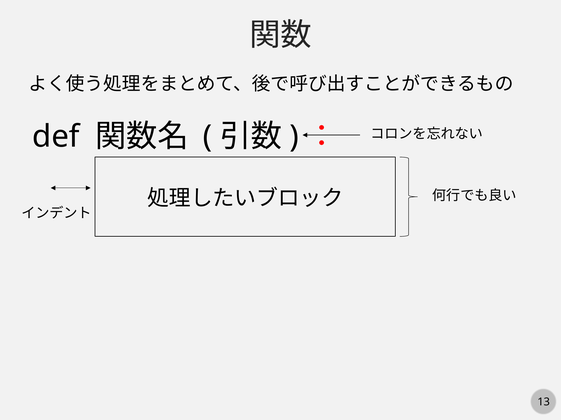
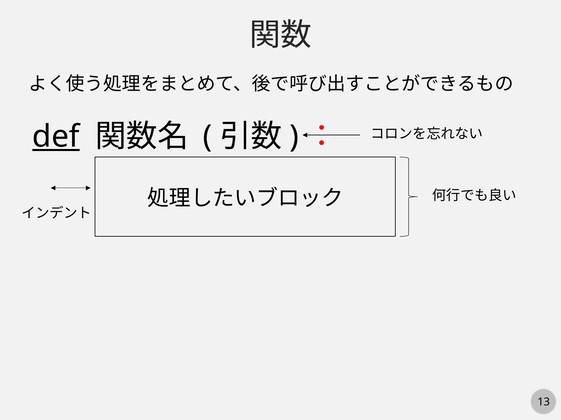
def underline: none -> present (56, 137)
